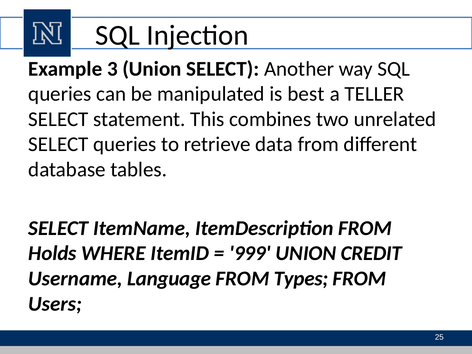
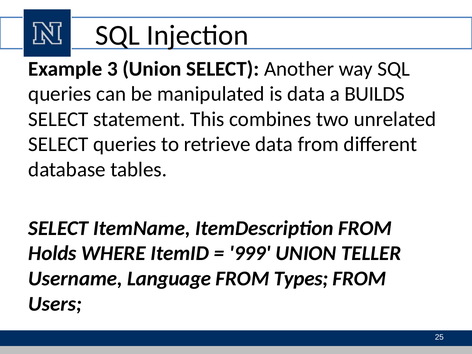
is best: best -> data (306, 94)
TELLER: TELLER -> BUILDS (375, 94)
CREDIT: CREDIT -> TELLER (371, 253)
